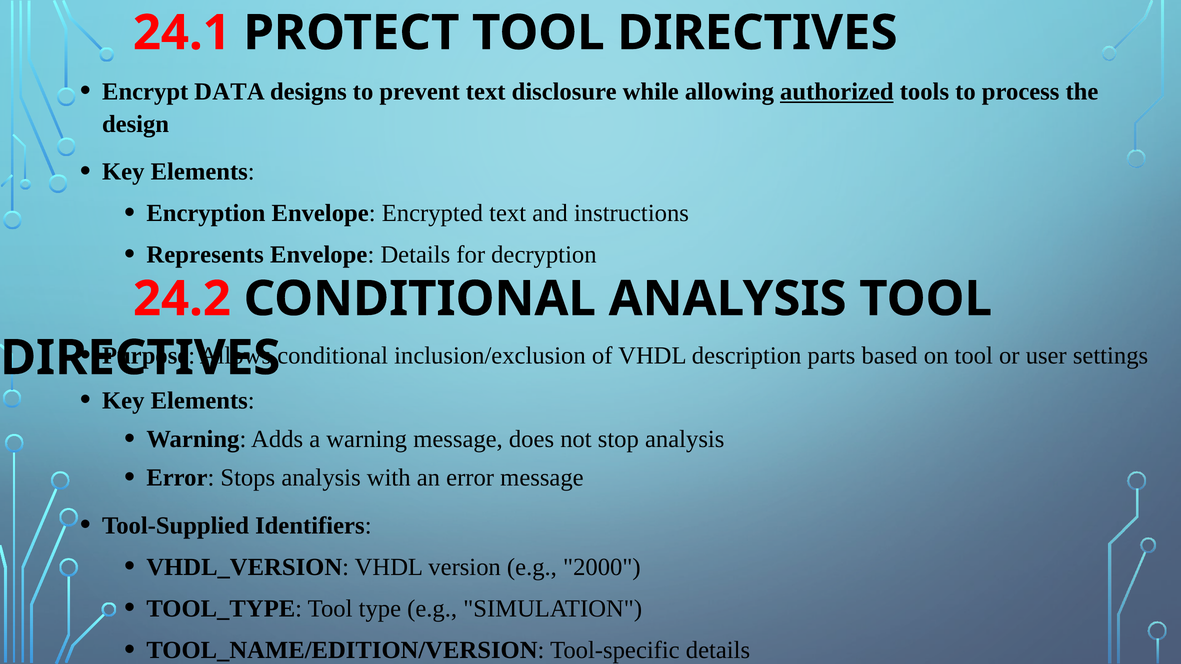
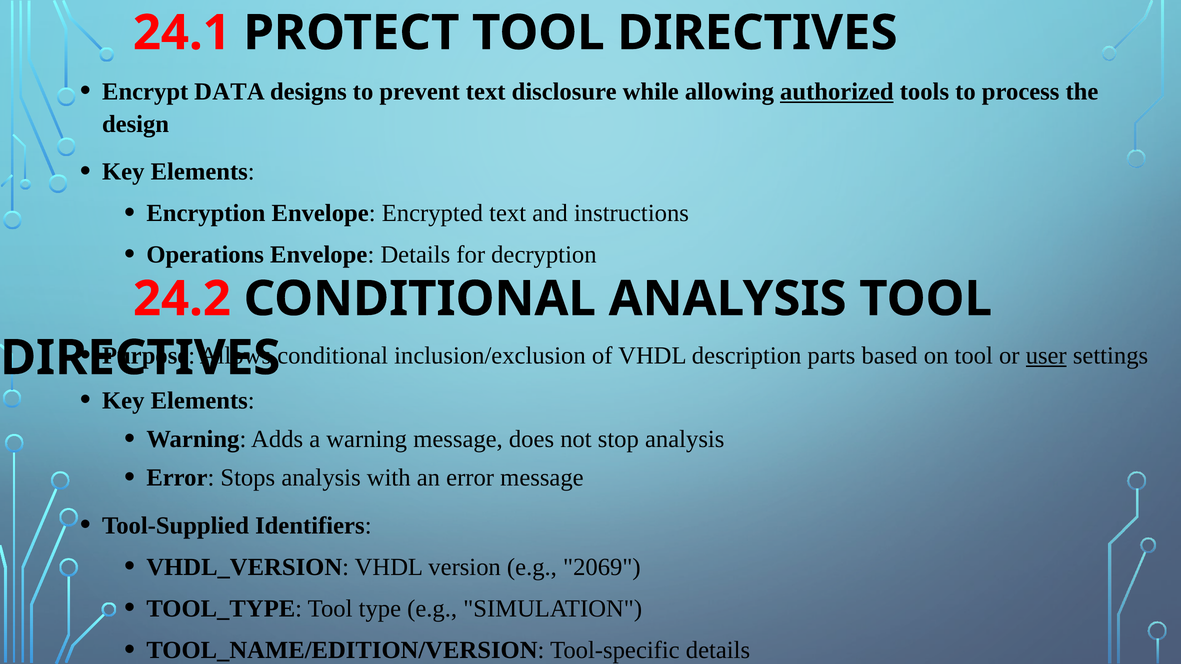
Represents: Represents -> Operations (205, 255)
user underline: none -> present (1046, 356)
2000: 2000 -> 2069 (602, 567)
